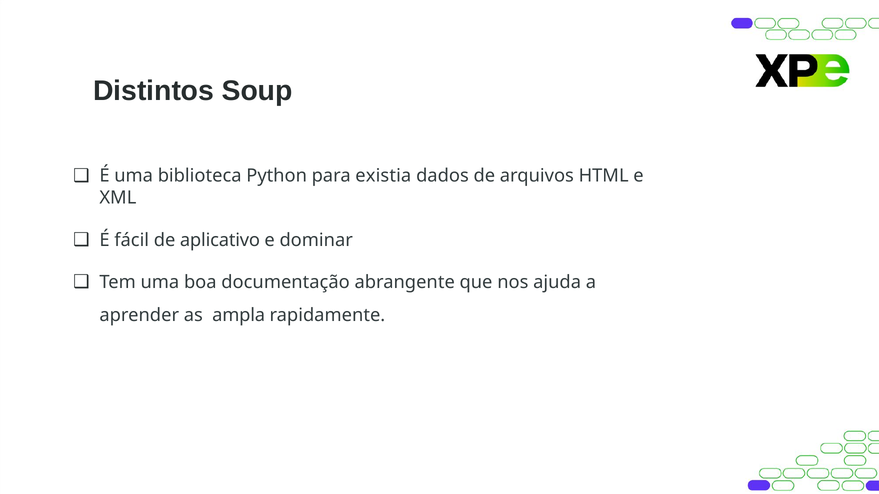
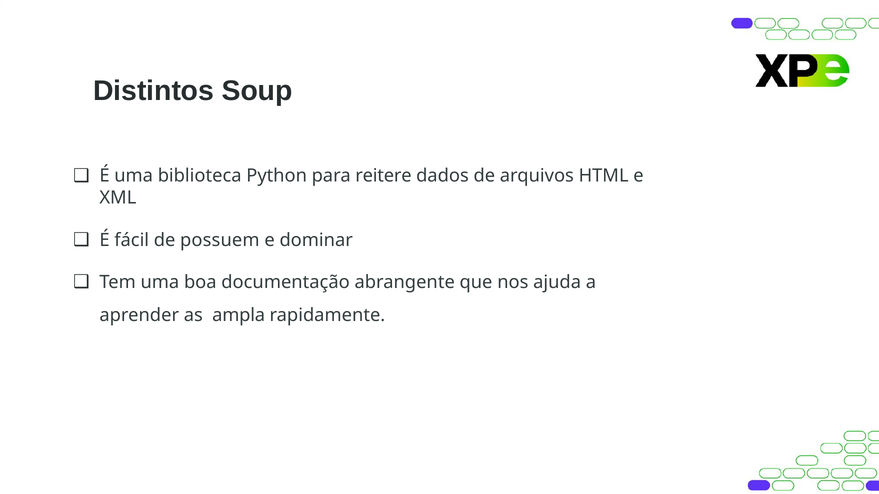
existia: existia -> reitere (383, 176)
aplicativo: aplicativo -> possuem (220, 240)
